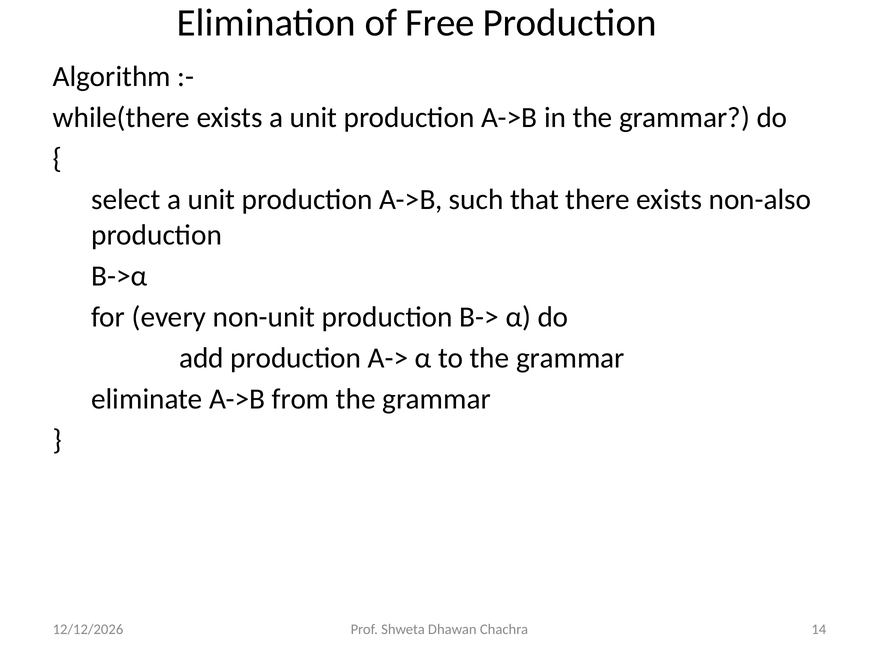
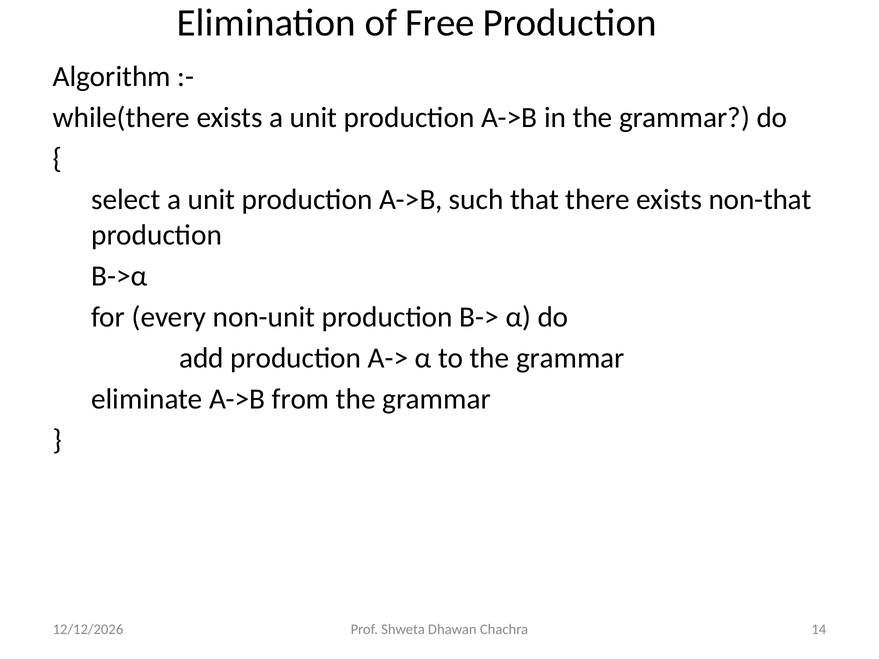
non-also: non-also -> non-that (760, 200)
